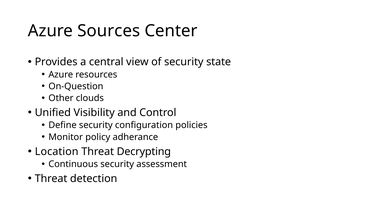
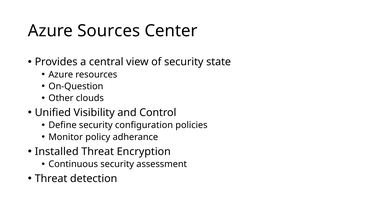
Location: Location -> Installed (57, 151)
Decrypting: Decrypting -> Encryption (144, 151)
